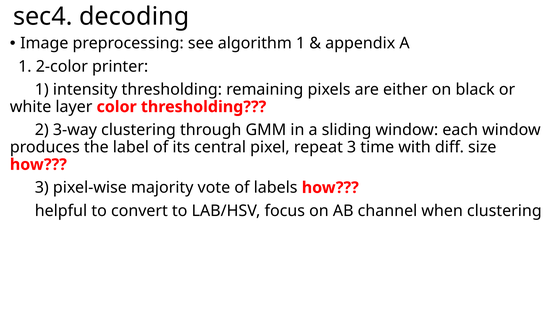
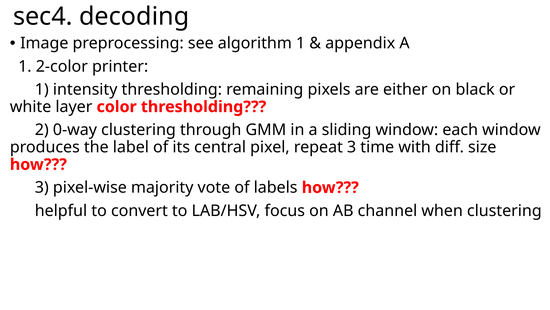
3-way: 3-way -> 0-way (75, 130)
